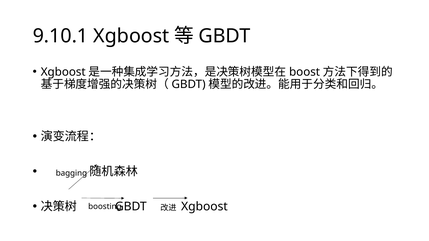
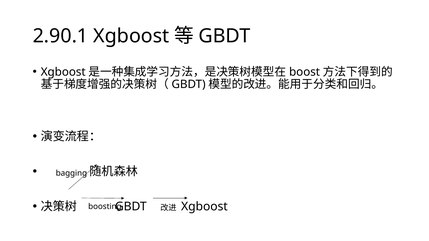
9.10.1: 9.10.1 -> 2.90.1 (60, 36)
